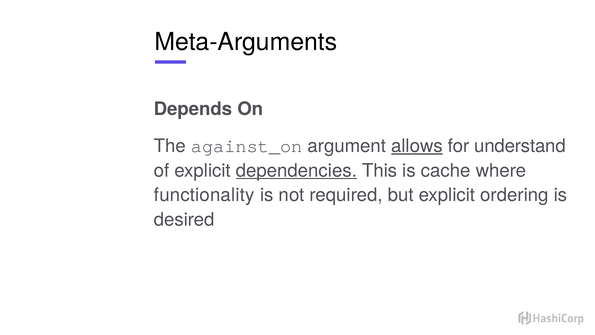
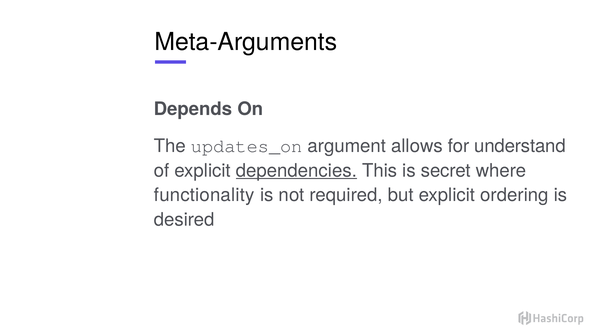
against_on: against_on -> updates_on (247, 146)
allows underline: present -> none (417, 146)
cache: cache -> secret (446, 170)
